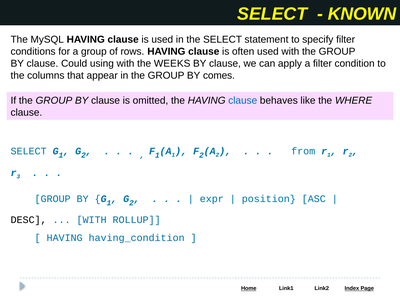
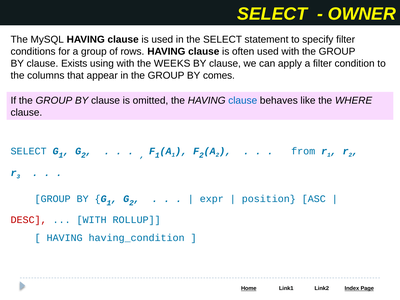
KNOWN: KNOWN -> OWNER (362, 14)
Could: Could -> Exists (74, 63)
DESC colour: black -> red (29, 220)
